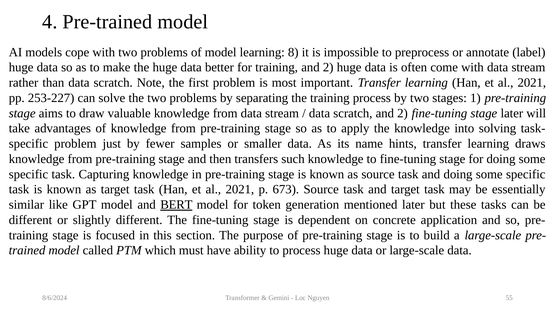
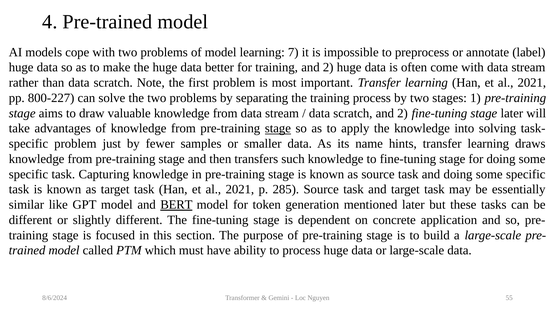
8: 8 -> 7 (293, 52)
253-227: 253-227 -> 800-227 (51, 98)
stage underline: none -> present (278, 129)
673: 673 -> 285 (286, 190)
